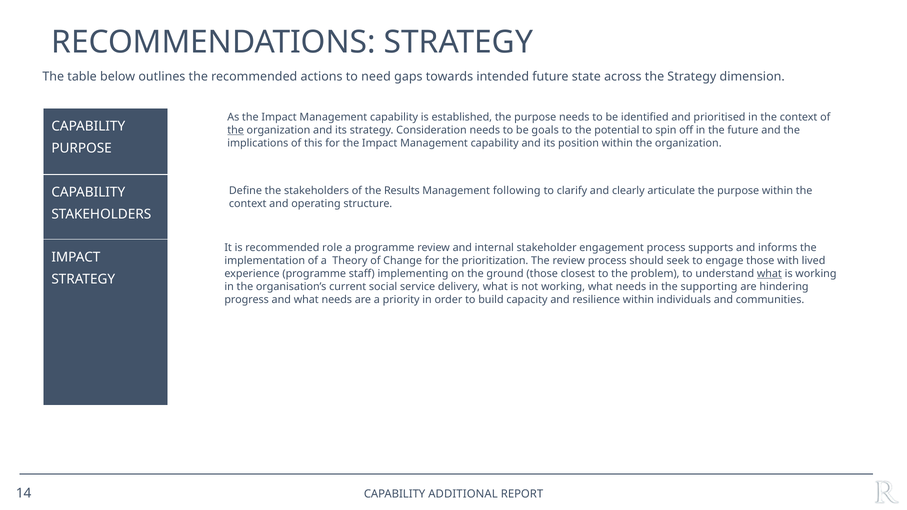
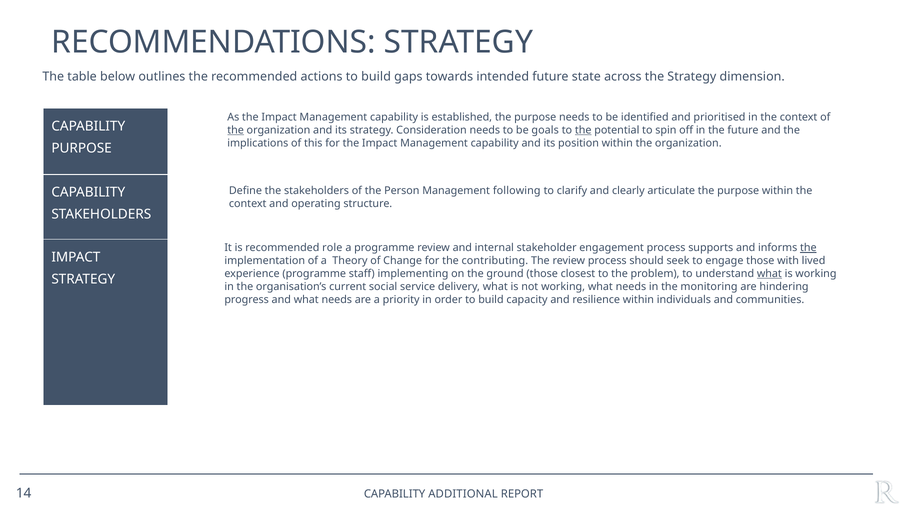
actions to need: need -> build (376, 77)
the underline: none -> present (583, 130)
Results: Results -> Person (402, 191)
the underline: none -> present (808, 248)
prioritization: prioritization -> contributing (495, 261)
supporting: supporting -> monitoring (709, 287)
